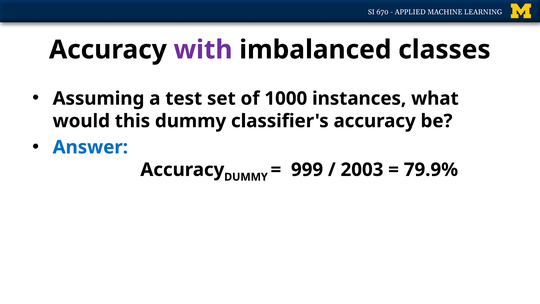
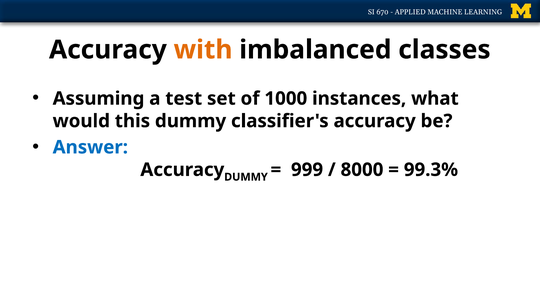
with colour: purple -> orange (203, 50)
2003: 2003 -> 8000 (362, 170)
79.9%: 79.9% -> 99.3% (431, 170)
